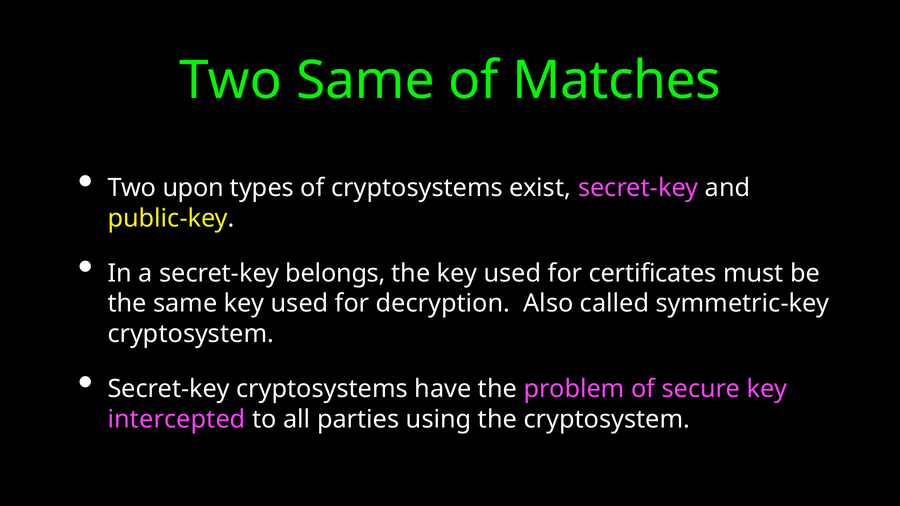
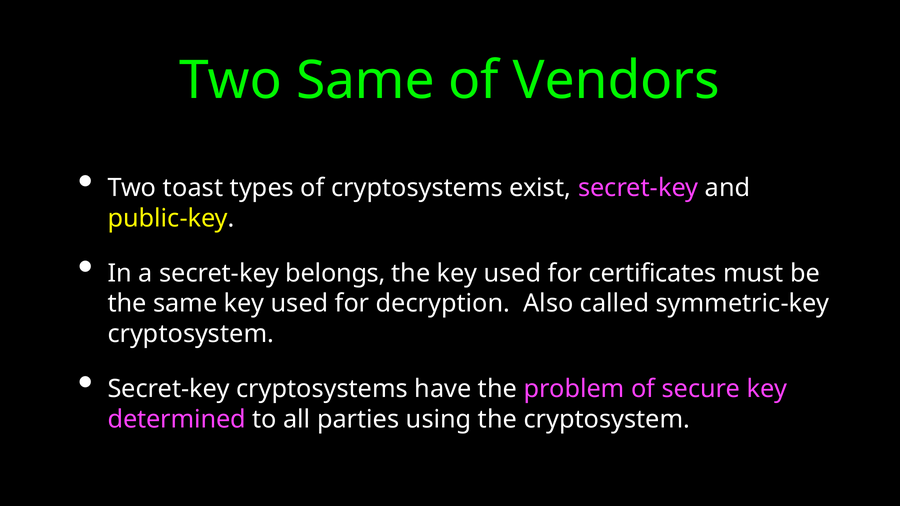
Matches: Matches -> Vendors (616, 81)
upon: upon -> toast (193, 188)
intercepted: intercepted -> determined (177, 419)
